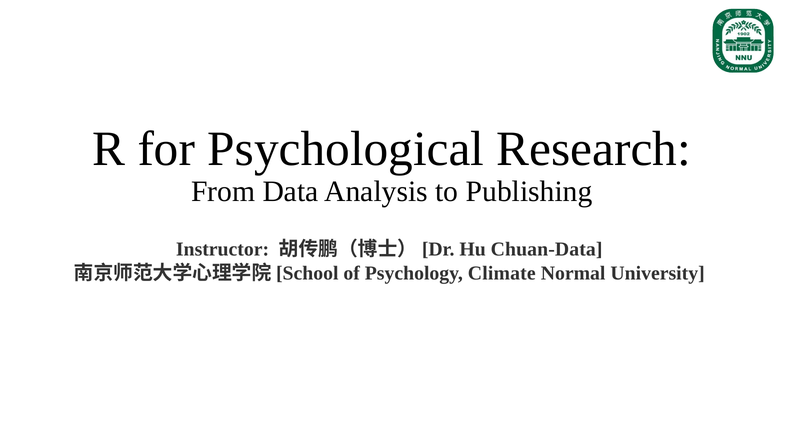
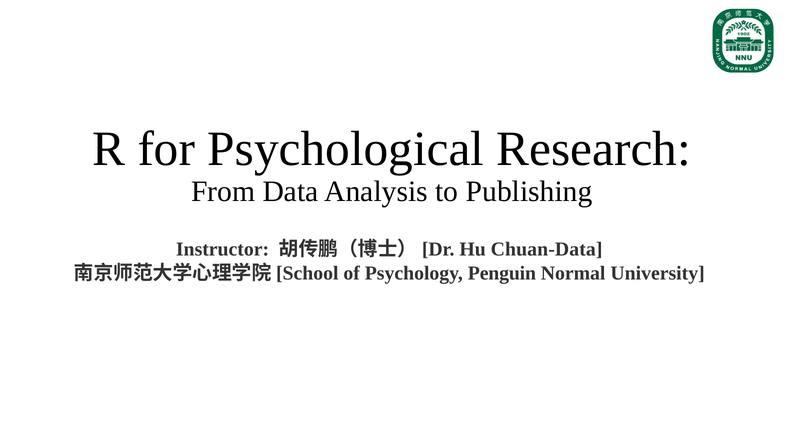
Climate: Climate -> Penguin (502, 273)
